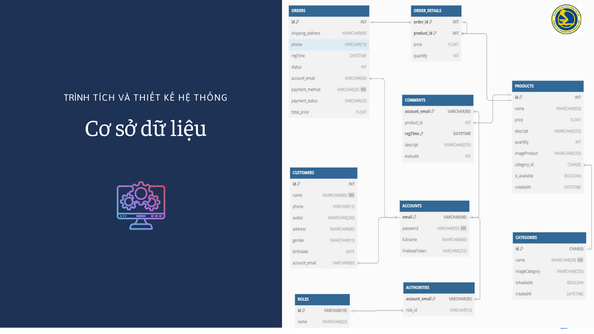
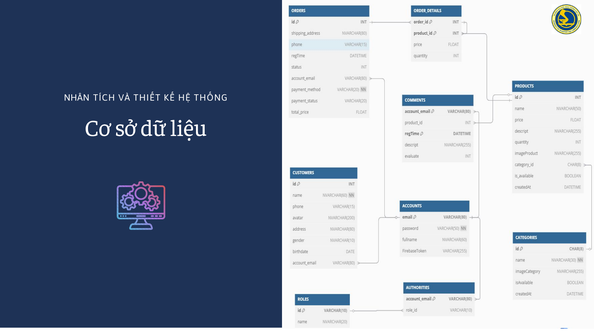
TRÌNH: TRÌNH -> NHÂN (77, 98)
